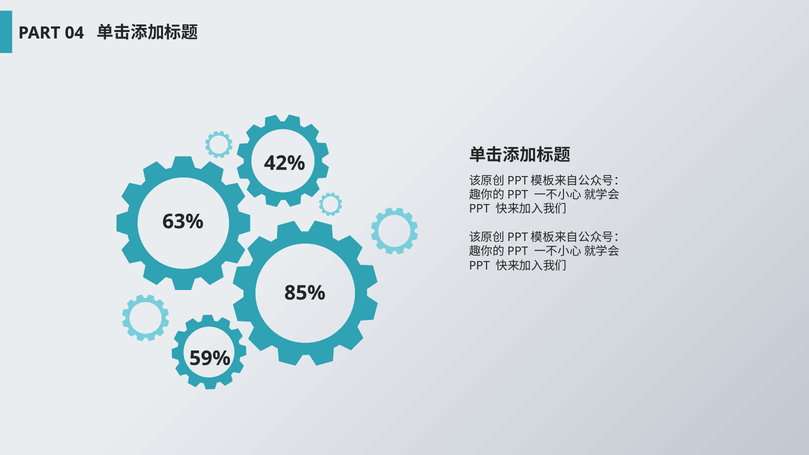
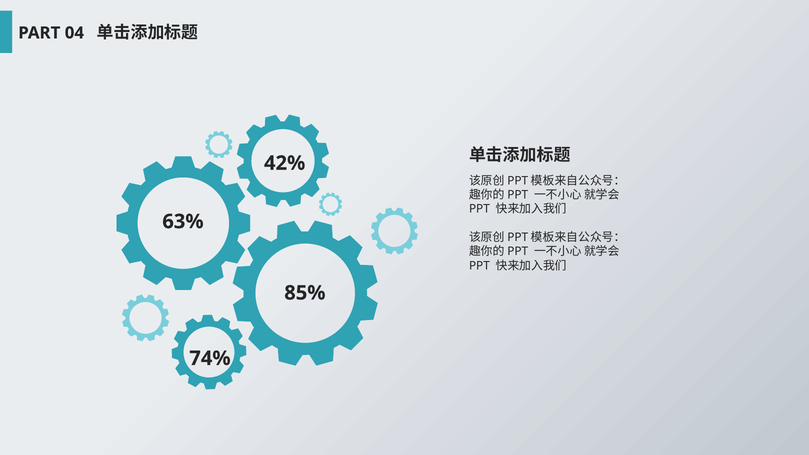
59%: 59% -> 74% (210, 358)
